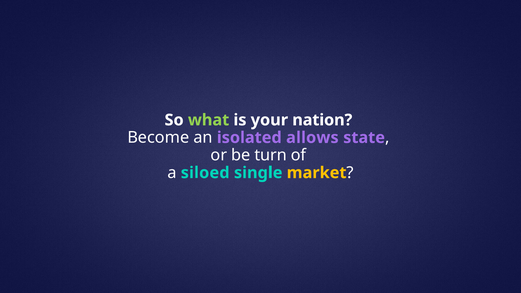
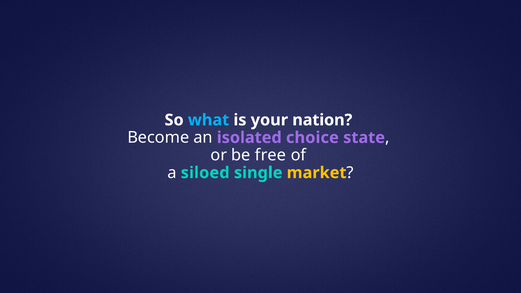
what colour: light green -> light blue (209, 120)
allows: allows -> choice (312, 138)
turn: turn -> free (271, 155)
